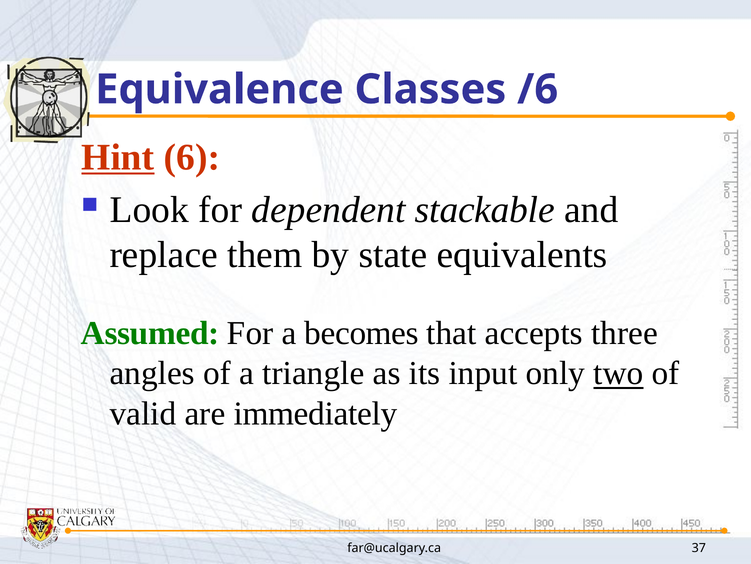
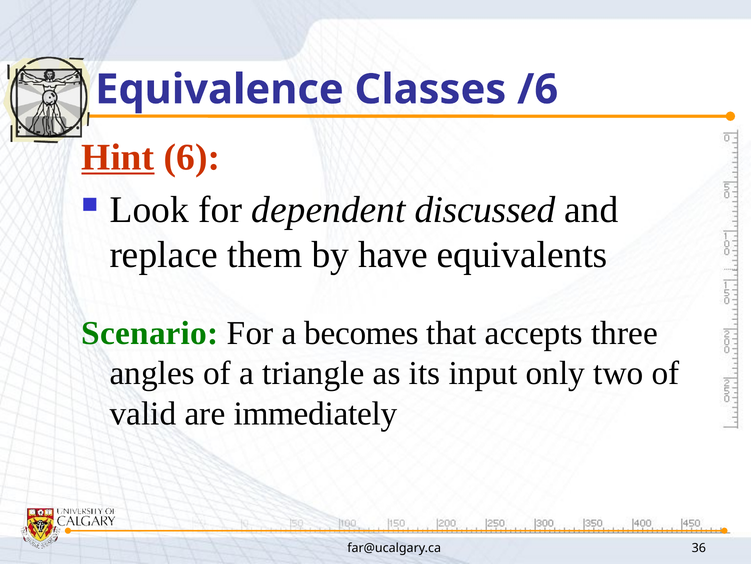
stackable: stackable -> discussed (485, 210)
state: state -> have (393, 255)
Assumed: Assumed -> Scenario (150, 333)
two underline: present -> none (618, 373)
37: 37 -> 36 (699, 547)
